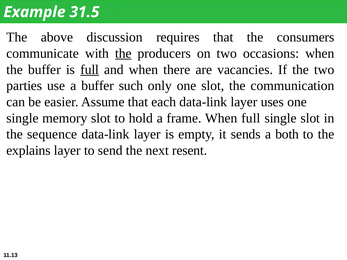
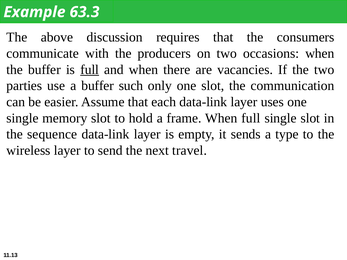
31.5: 31.5 -> 63.3 (84, 12)
the underline: present -> none (123, 53)
both: both -> type (287, 134)
explains: explains -> wireless (28, 151)
resent: resent -> travel (190, 151)
